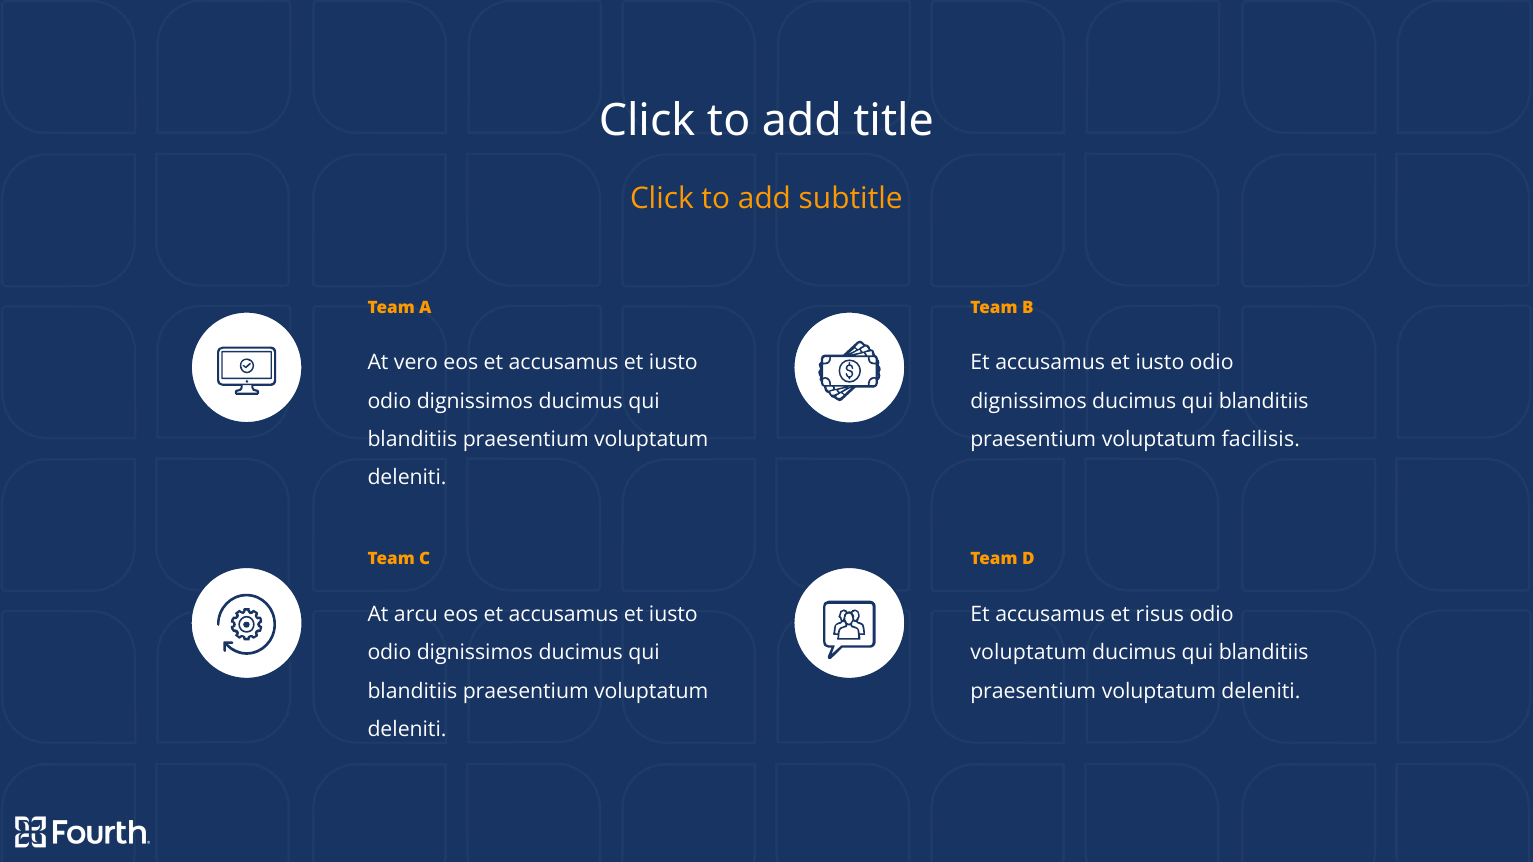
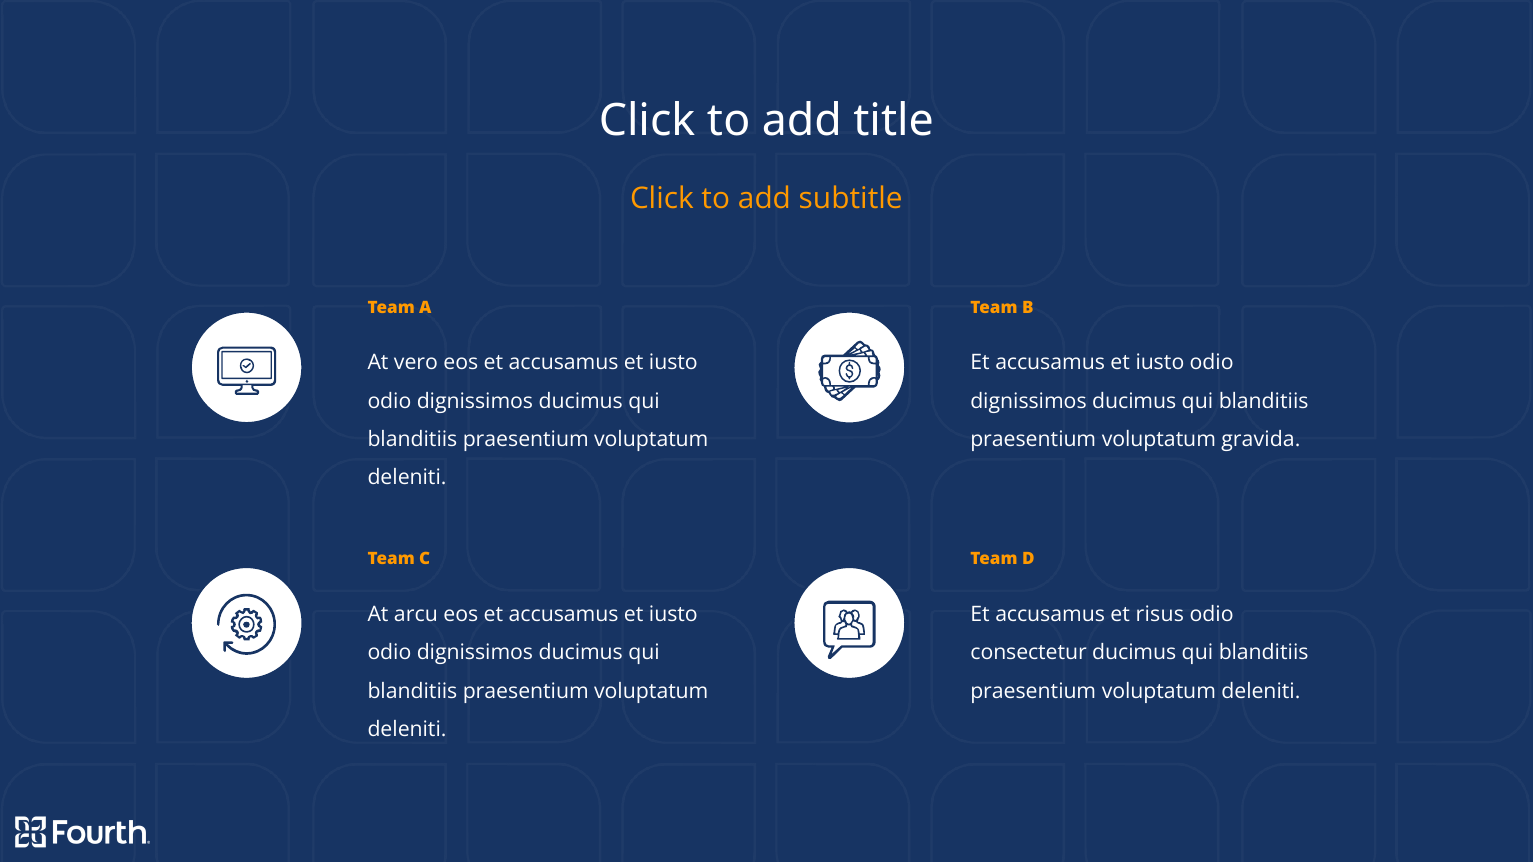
facilisis: facilisis -> gravida (1261, 440)
voluptatum: voluptatum -> consectetur (1029, 653)
